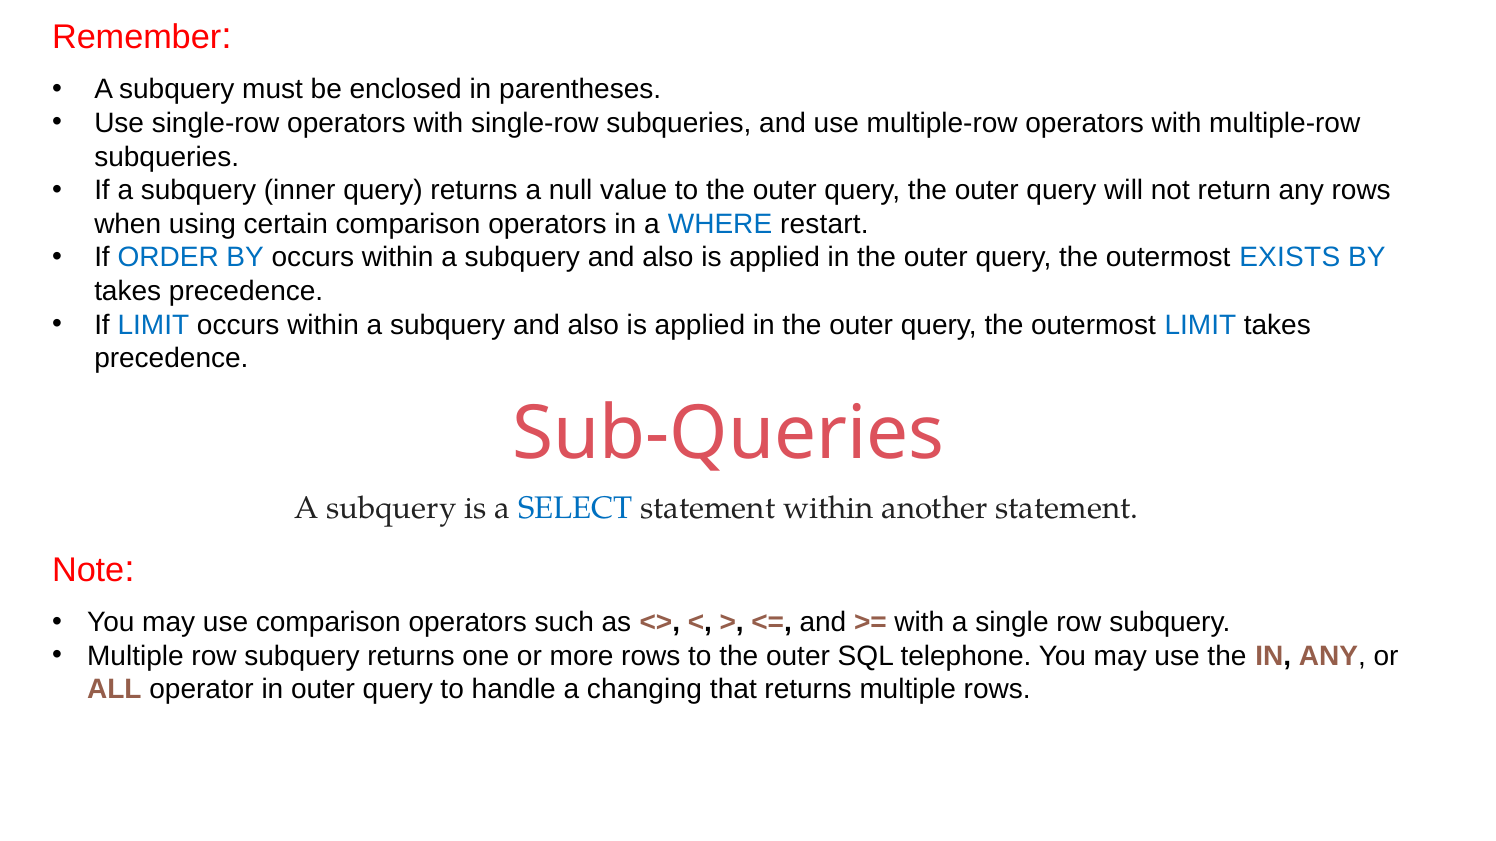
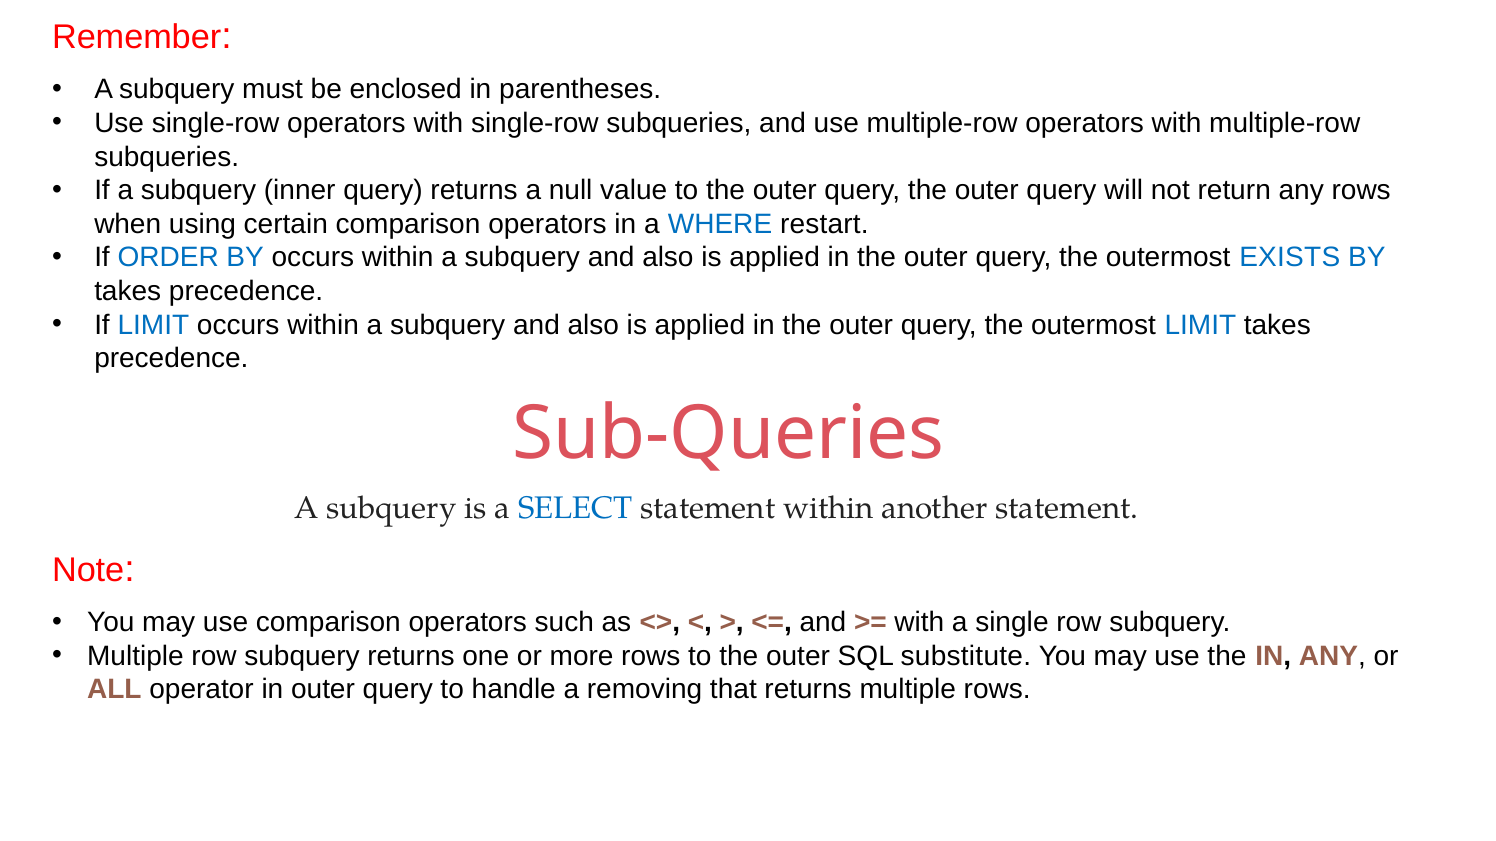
telephone: telephone -> substitute (966, 656)
changing: changing -> removing (645, 690)
